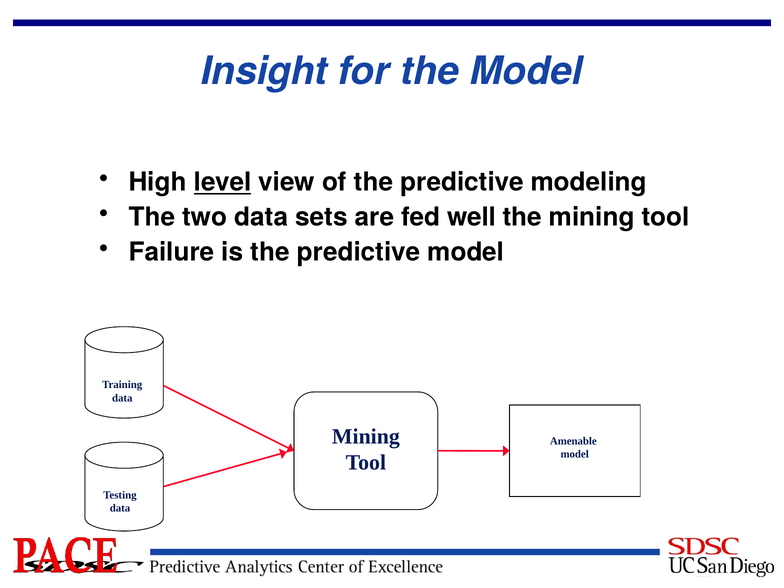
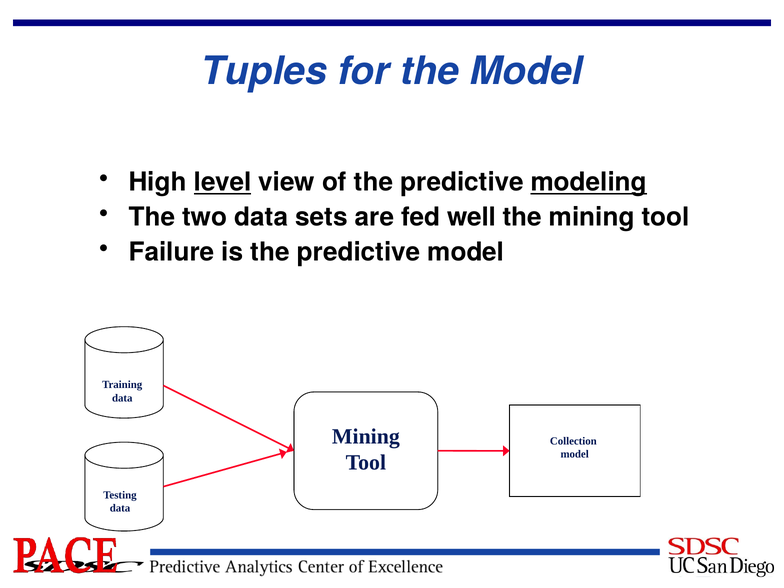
Insight: Insight -> Tuples (264, 71)
modeling underline: none -> present (589, 182)
Amenable: Amenable -> Collection (573, 441)
